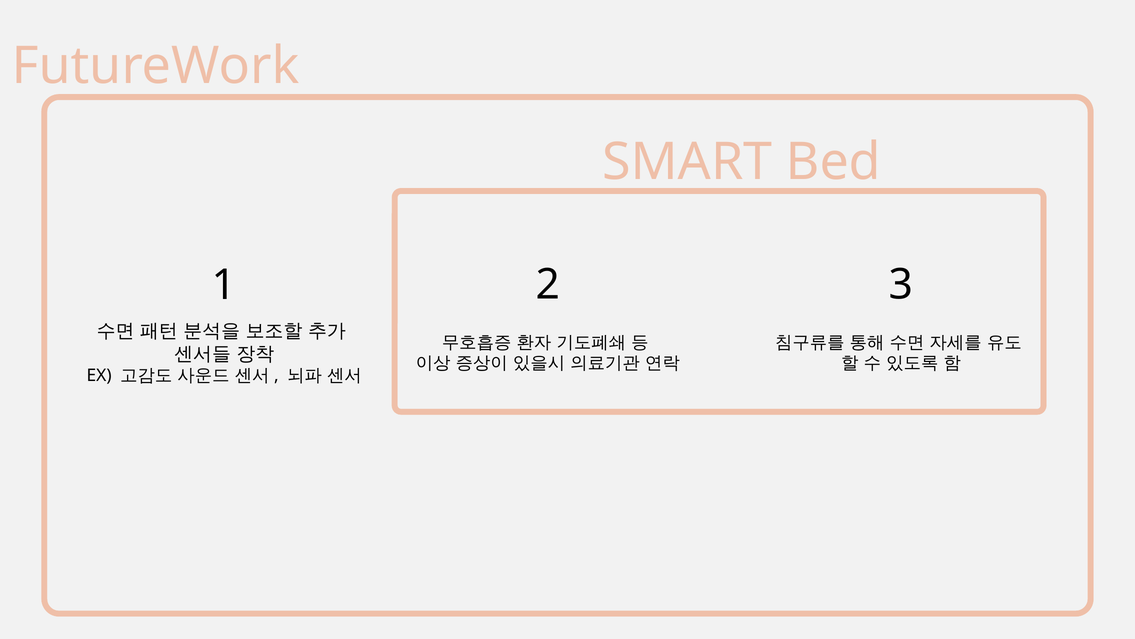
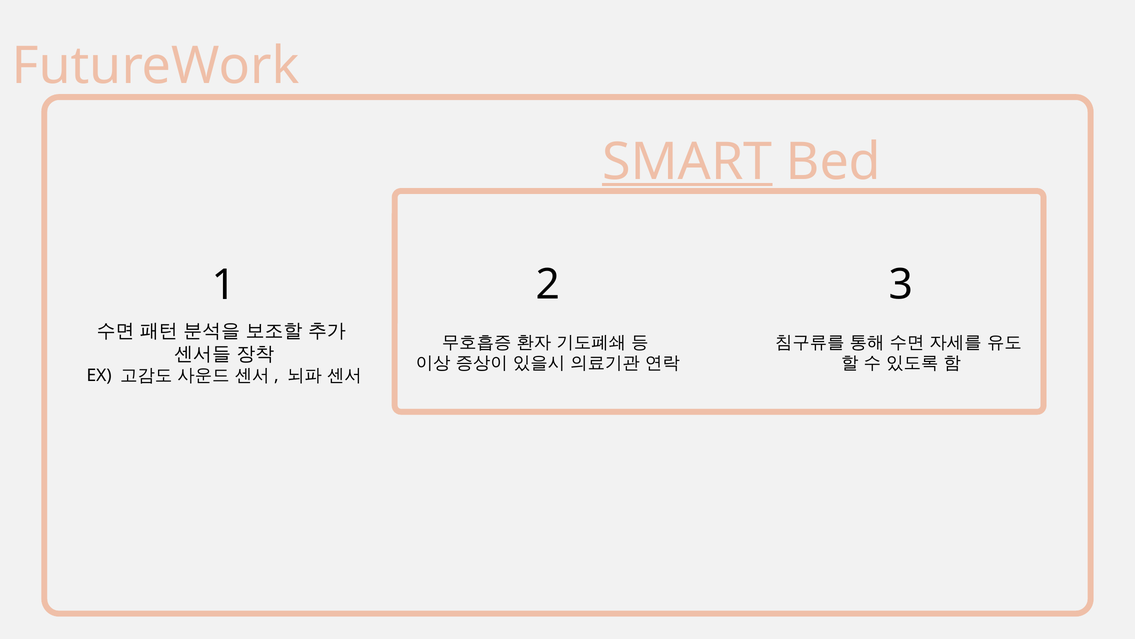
SMART underline: none -> present (687, 162)
